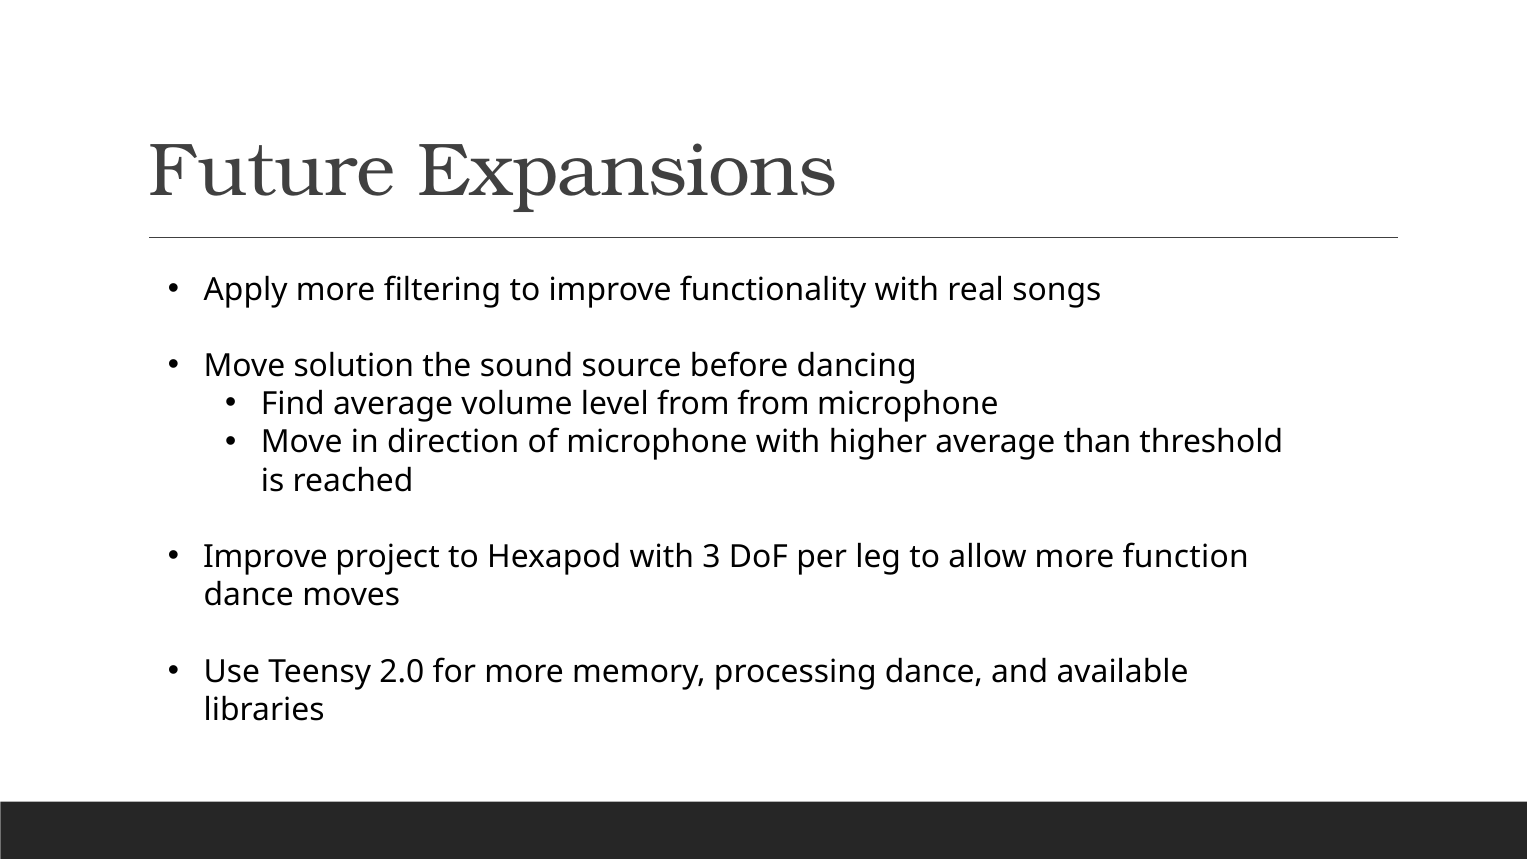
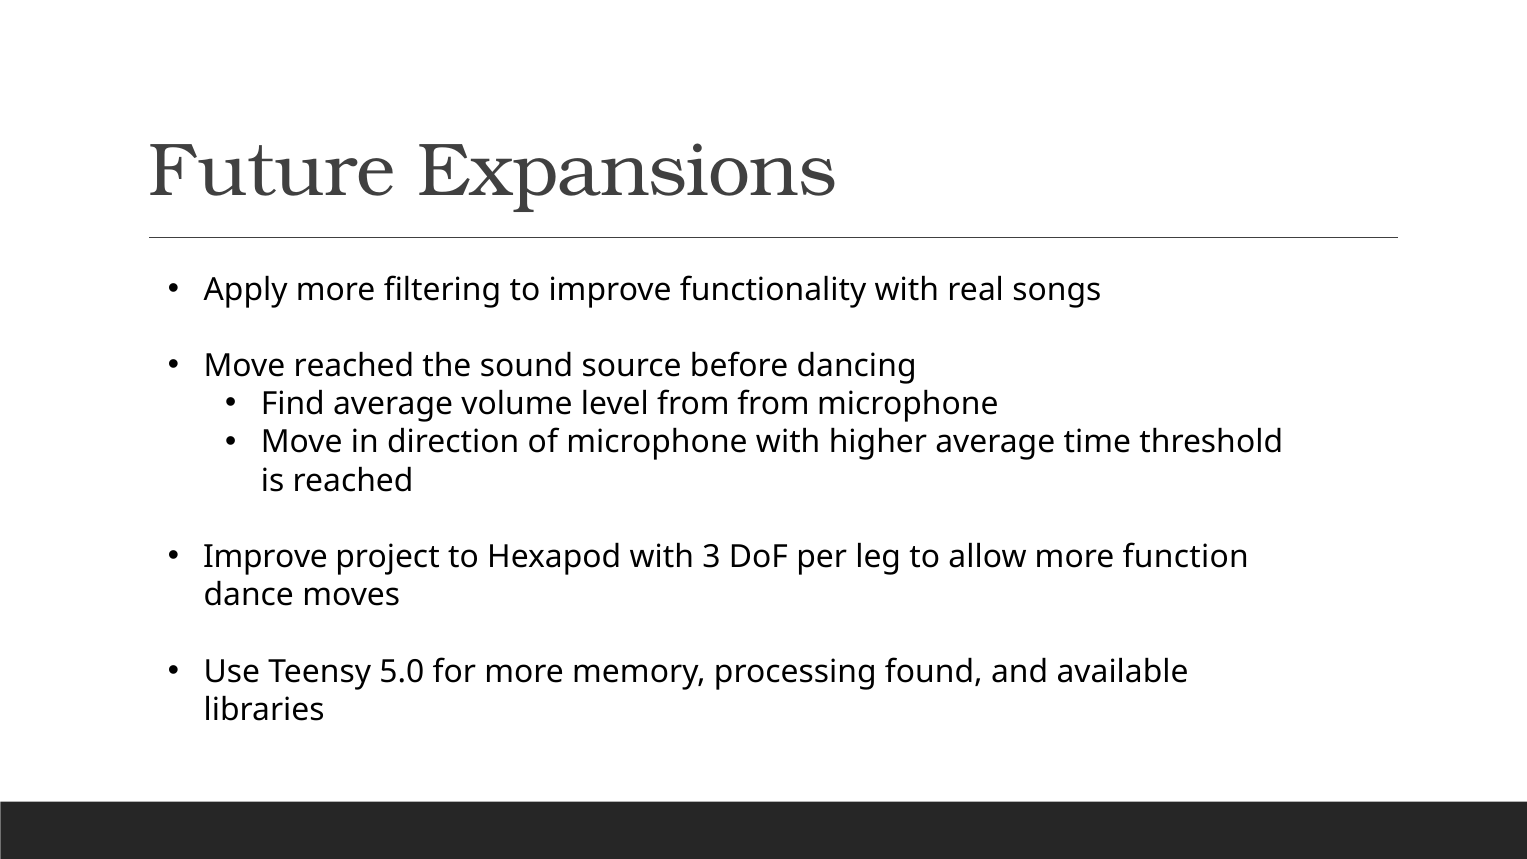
Move solution: solution -> reached (354, 366)
than: than -> time (1097, 442)
2.0: 2.0 -> 5.0 (402, 671)
processing dance: dance -> found (934, 671)
